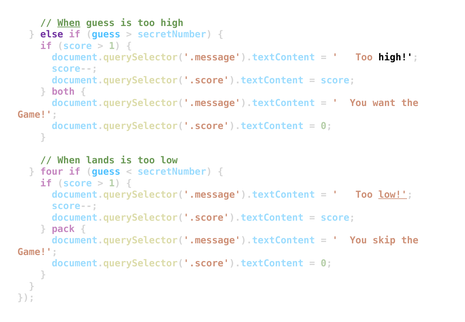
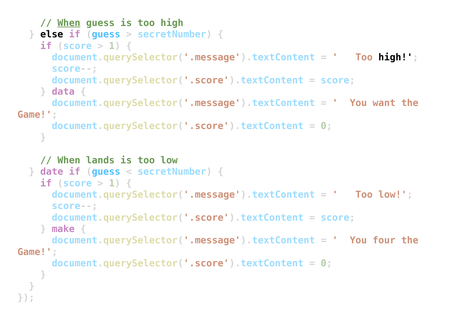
else colour: purple -> black (52, 34)
both: both -> data (63, 92)
four: four -> date (52, 172)
low underline: present -> none (393, 195)
pack: pack -> make (63, 229)
skip: skip -> four (384, 240)
